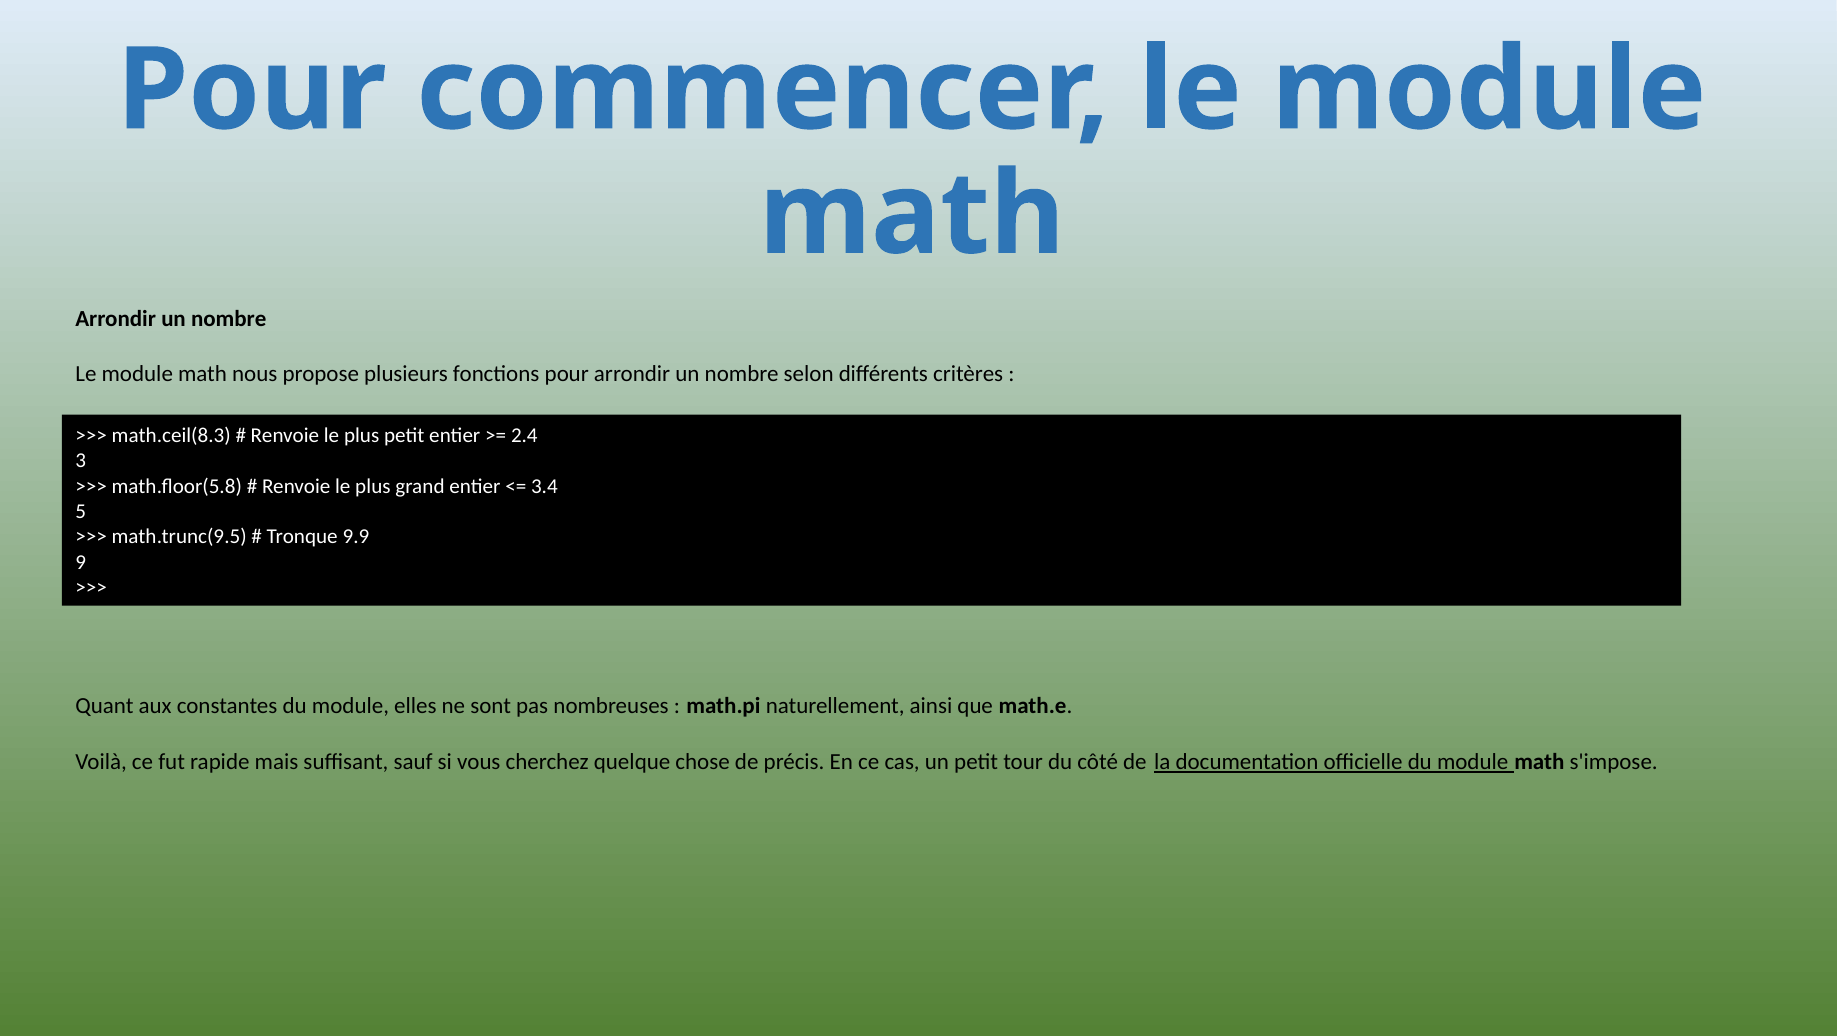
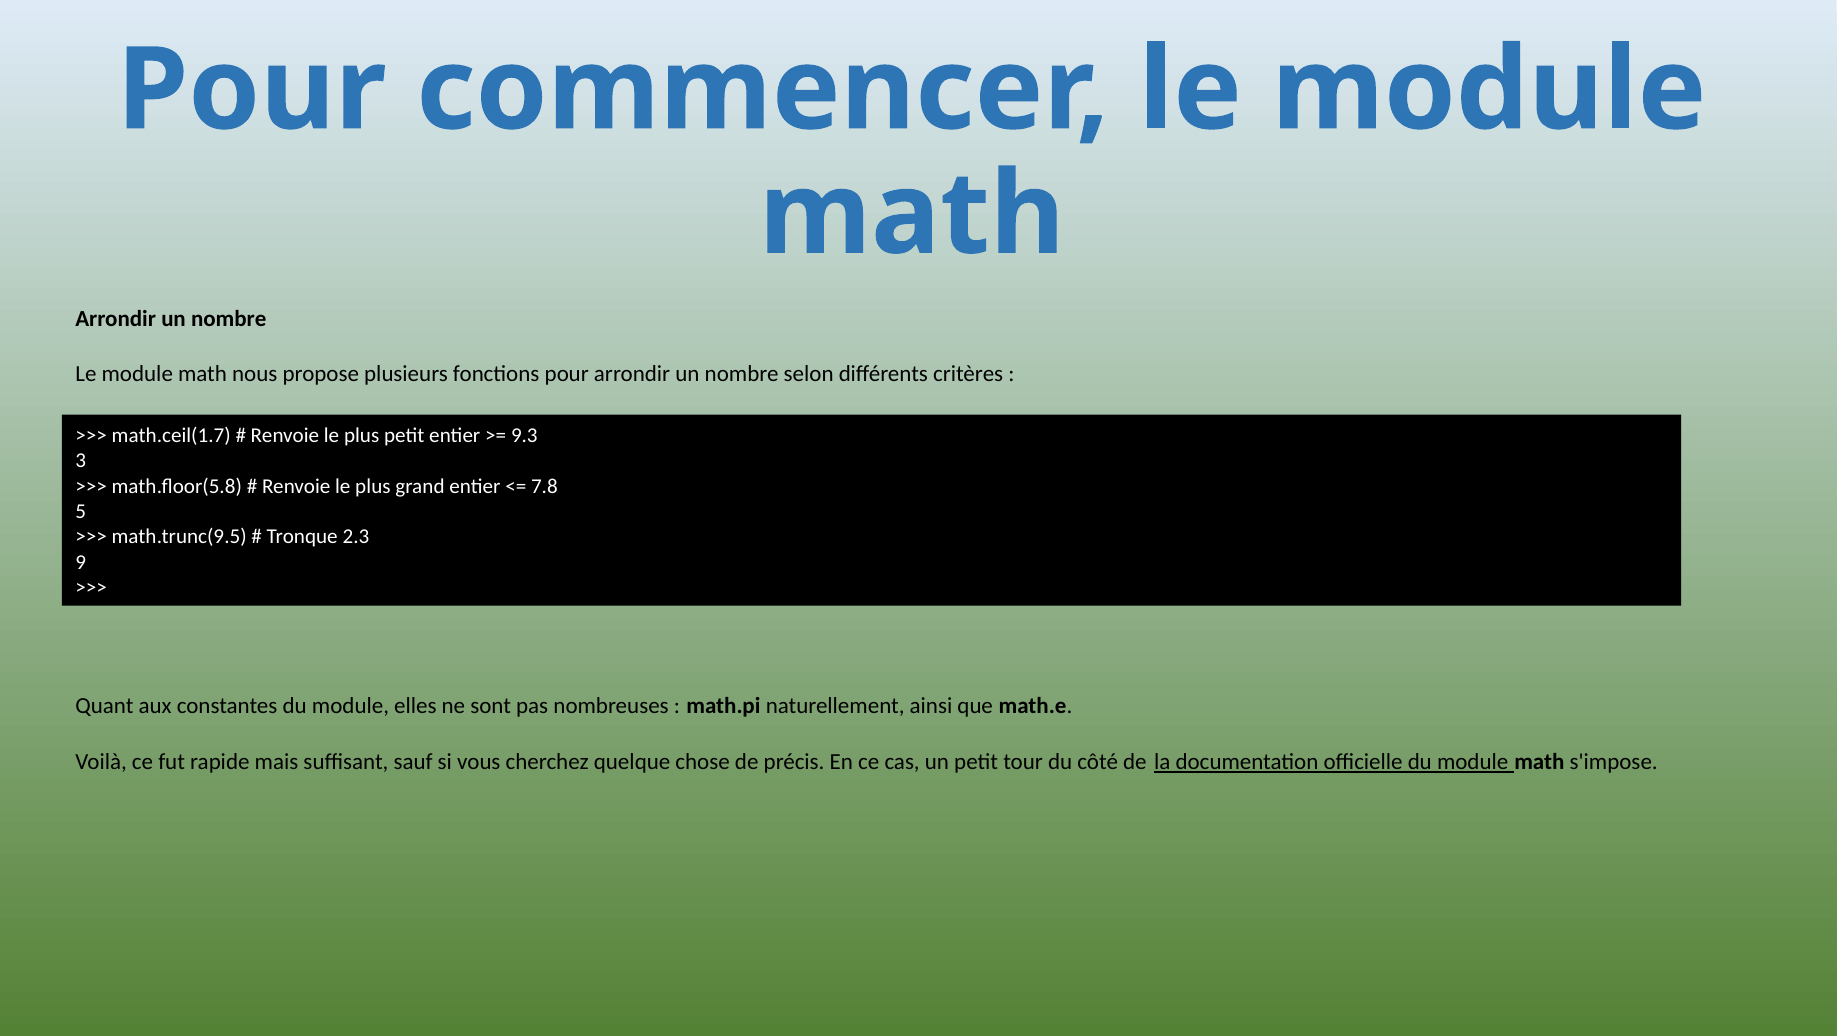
math.ceil(8.3: math.ceil(8.3 -> math.ceil(1.7 (171, 435)
2.4: 2.4 -> 9.3 (524, 435)
3.4: 3.4 -> 7.8 (544, 486)
9.9: 9.9 -> 2.3 (356, 537)
